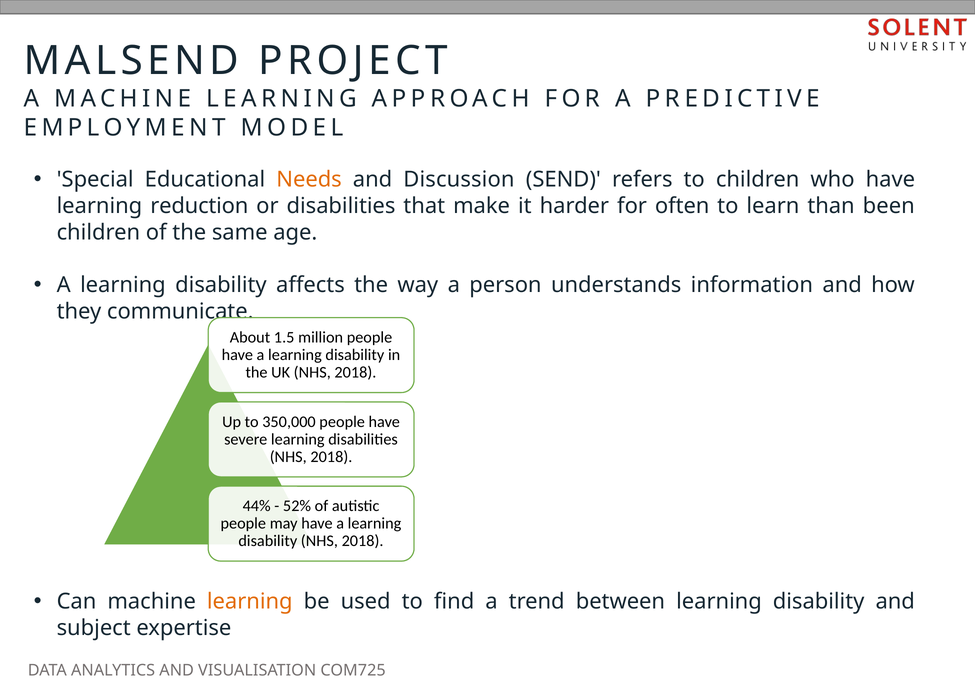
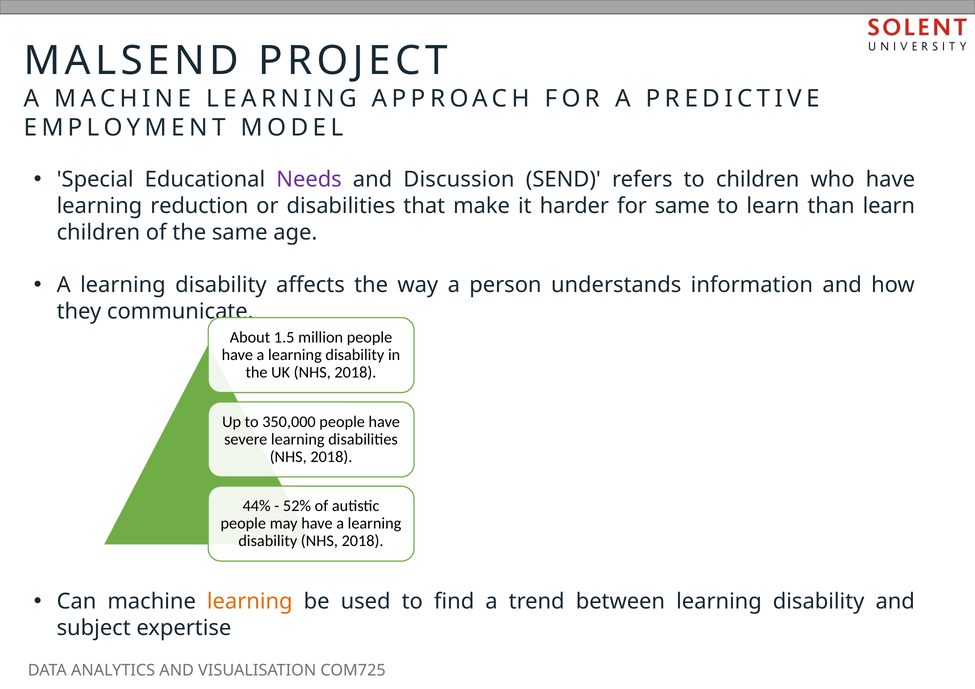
Needs colour: orange -> purple (309, 180)
for often: often -> same (682, 206)
than been: been -> learn (889, 206)
